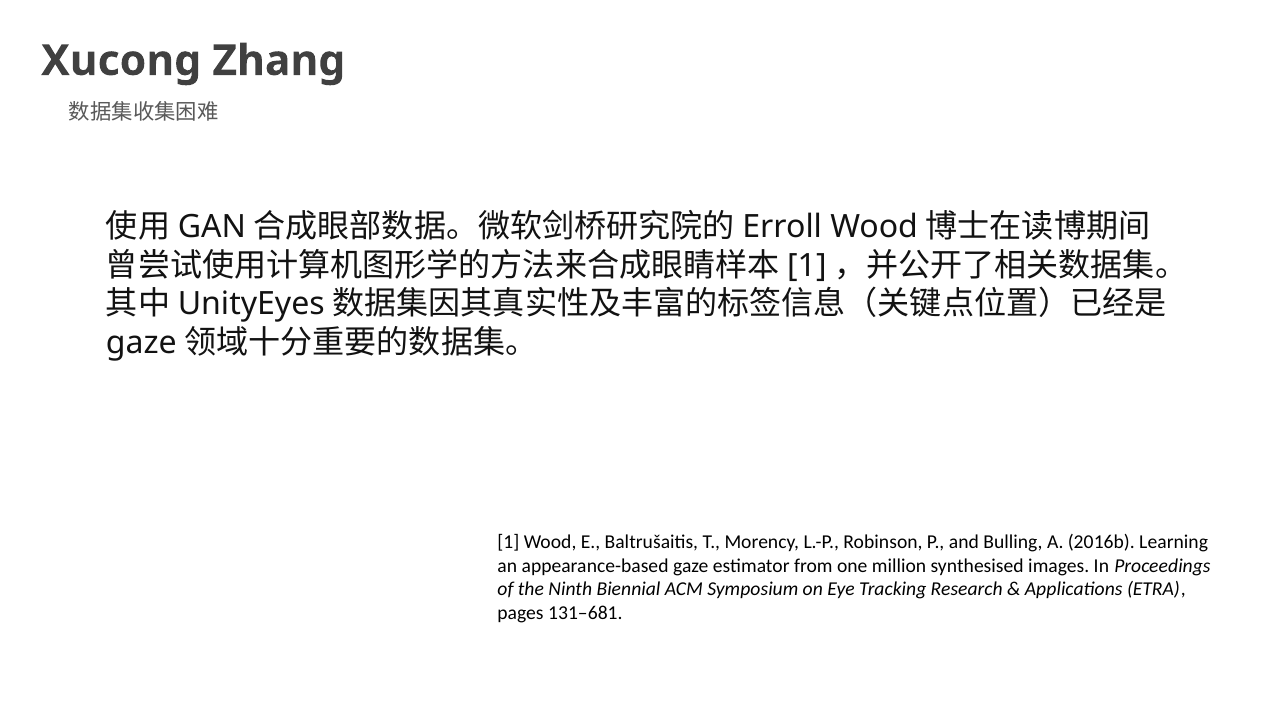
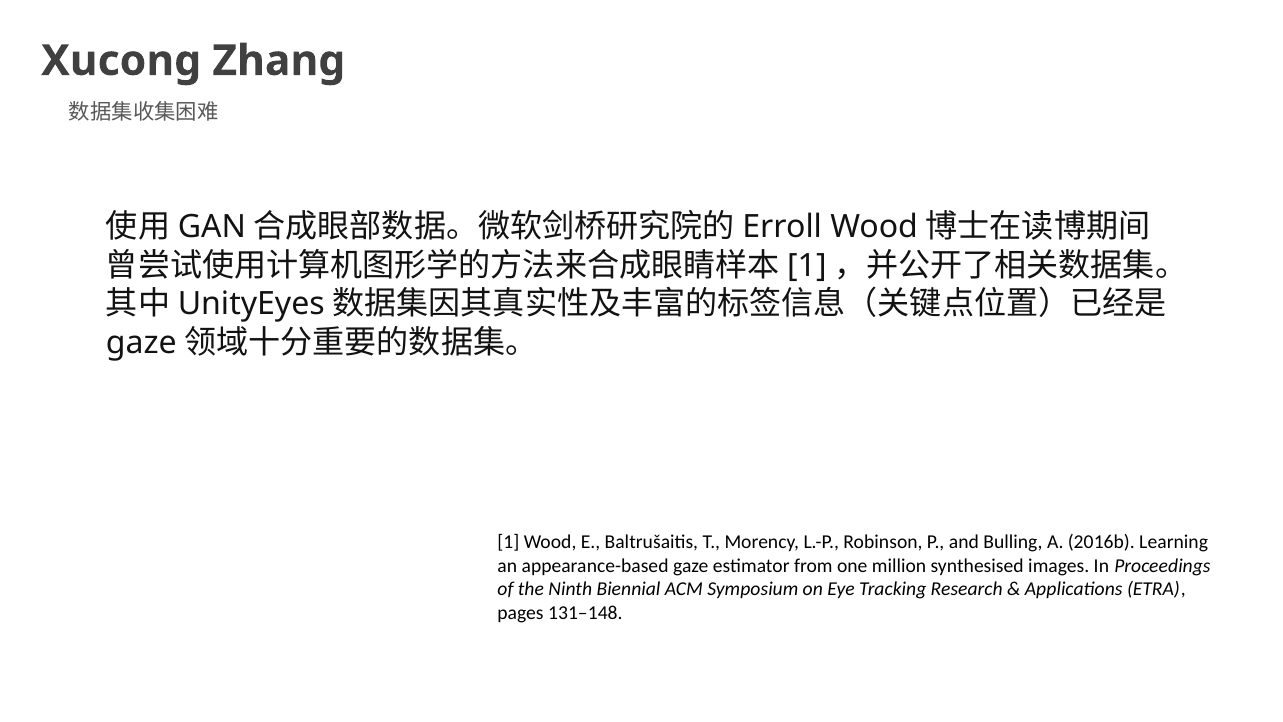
131–681: 131–681 -> 131–148 (585, 613)
